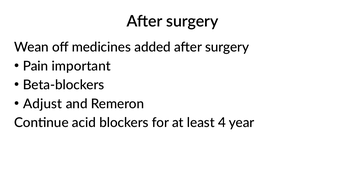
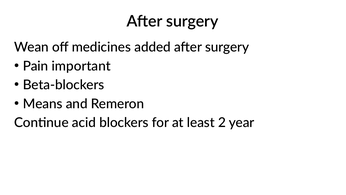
Adjust: Adjust -> Means (43, 104)
4: 4 -> 2 (222, 123)
